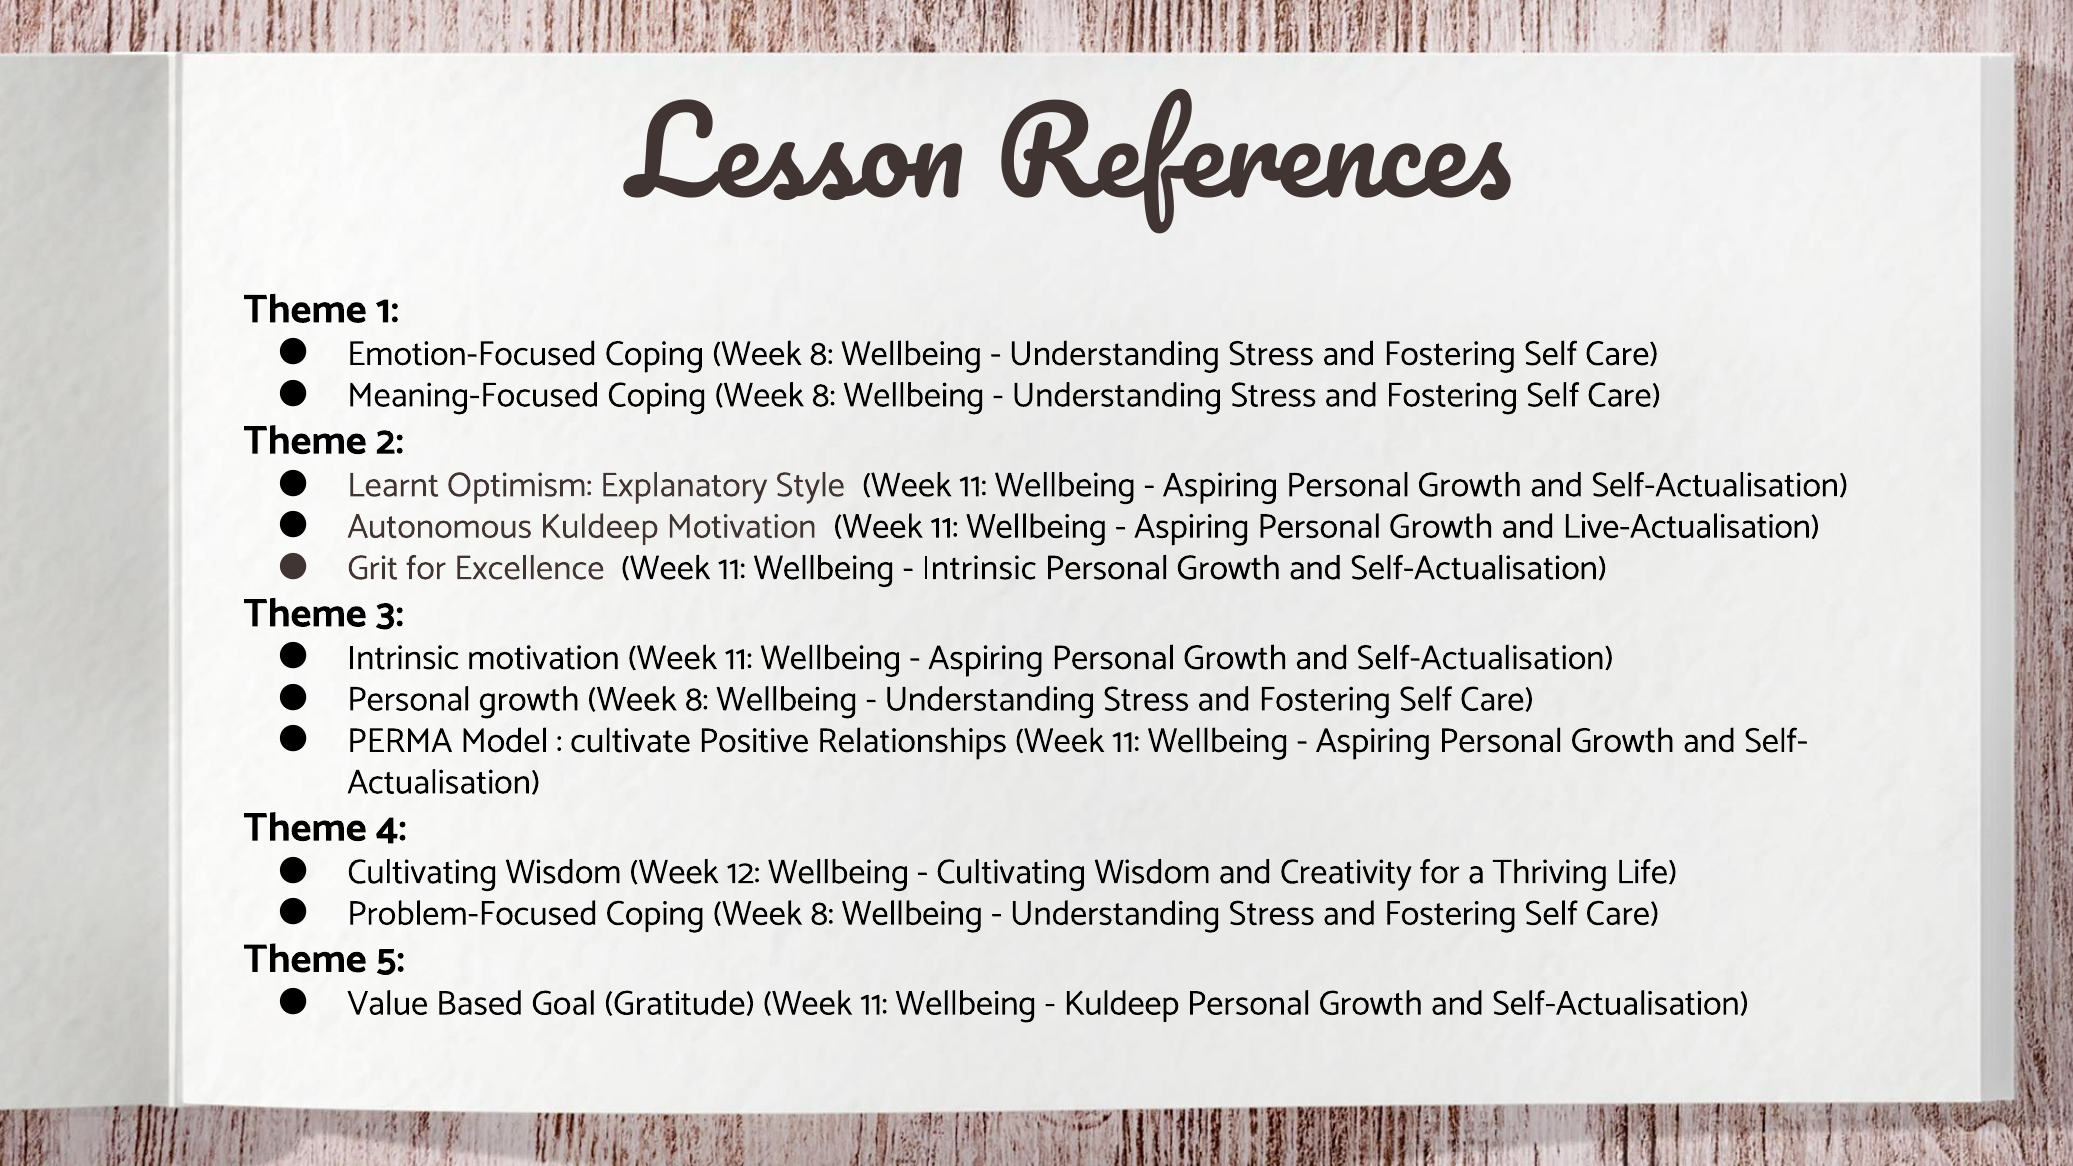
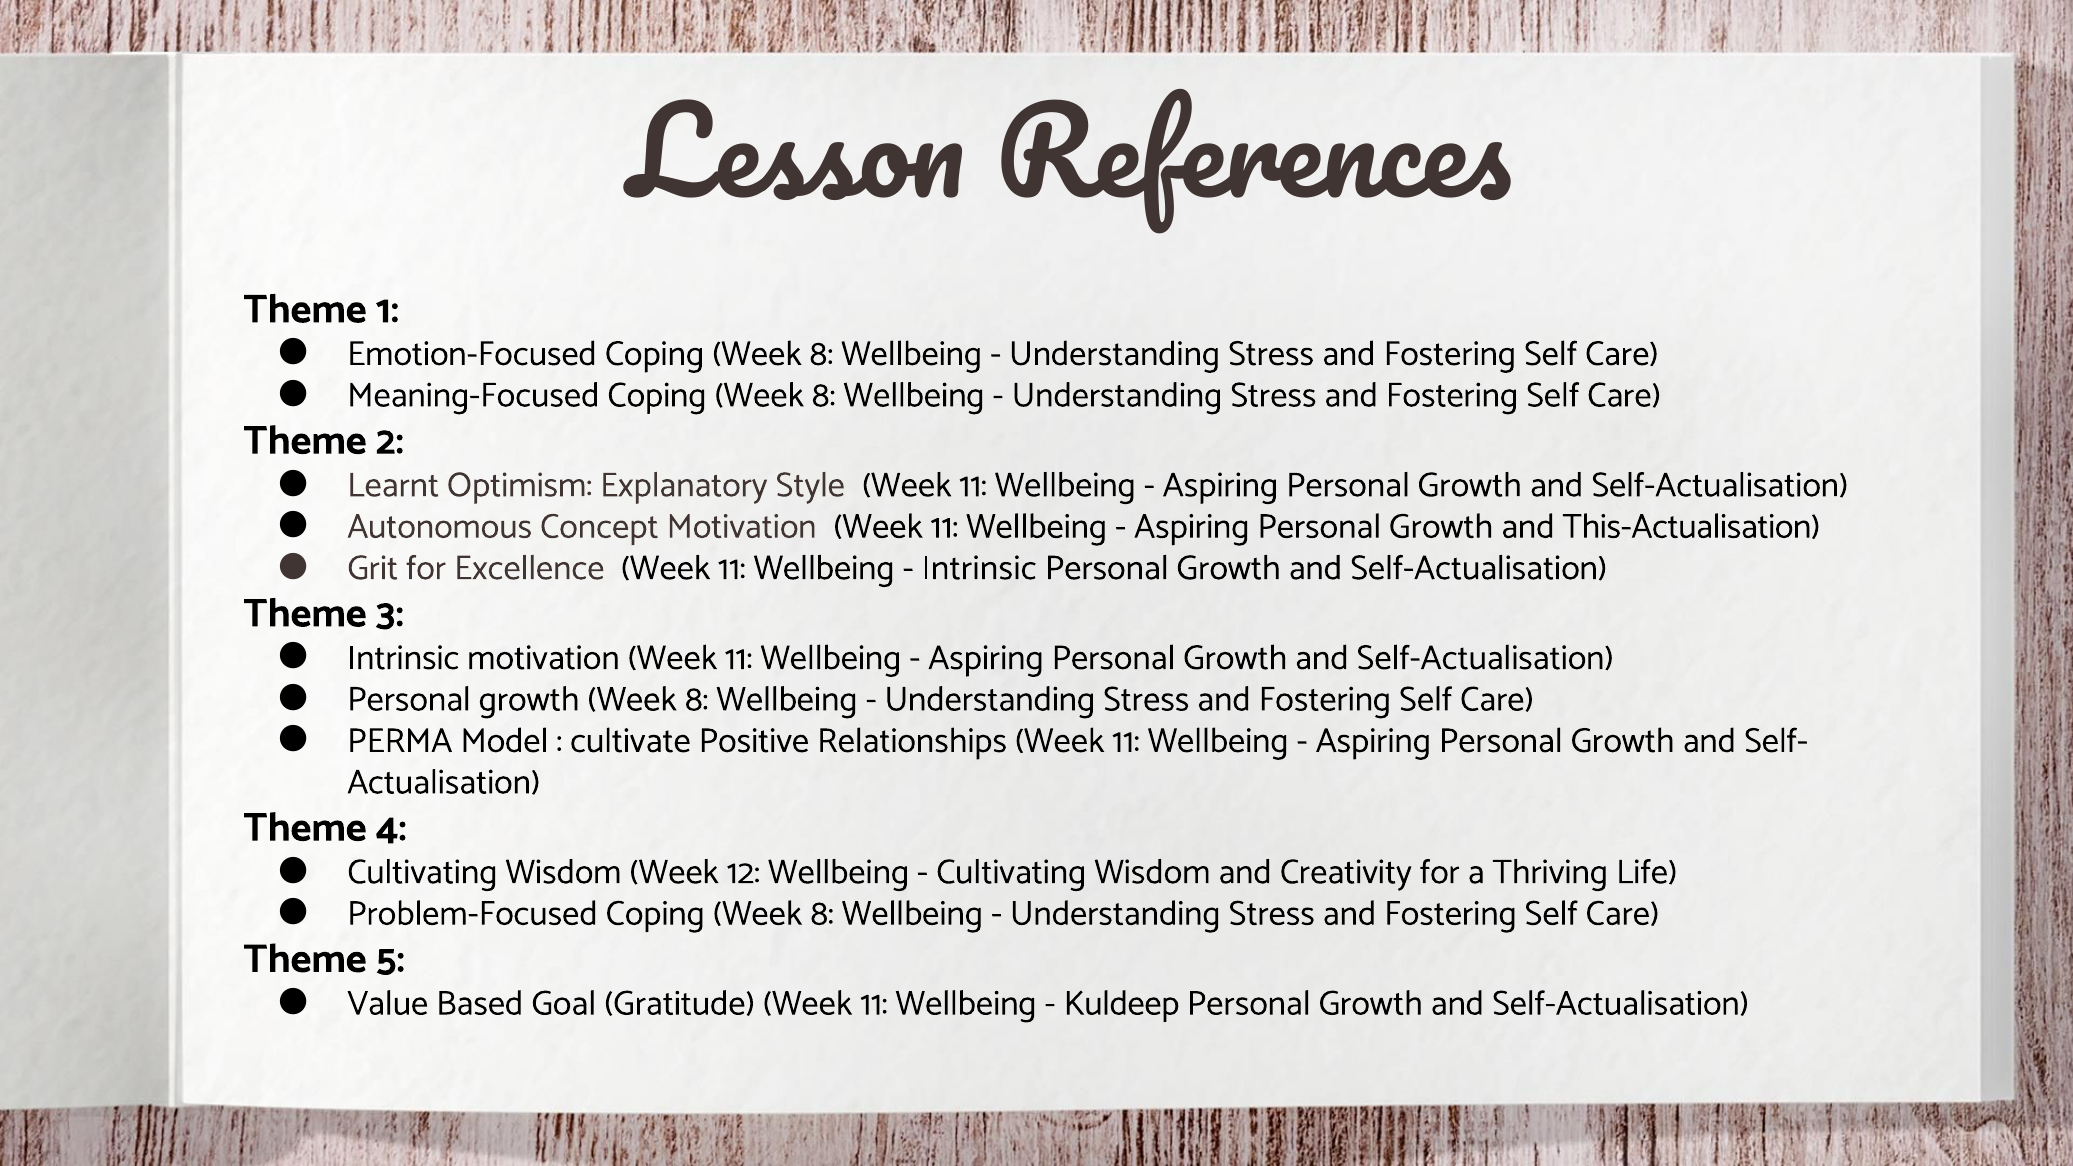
Autonomous Kuldeep: Kuldeep -> Concept (599, 526)
Live-Actualisation: Live-Actualisation -> This-Actualisation (1691, 526)
